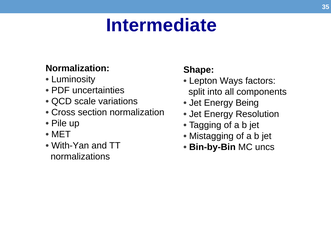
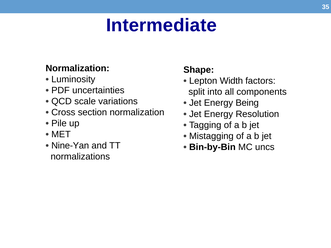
Ways: Ways -> Width (231, 81)
With-Yan: With-Yan -> Nine-Yan (70, 146)
